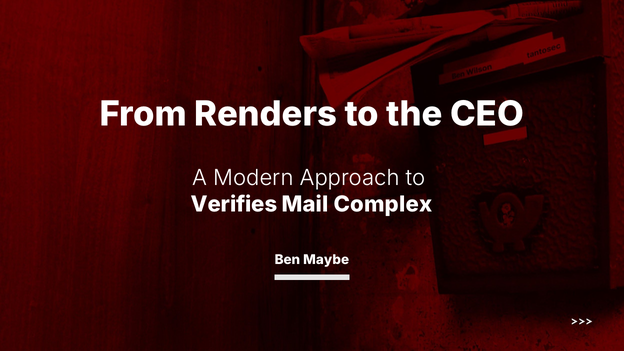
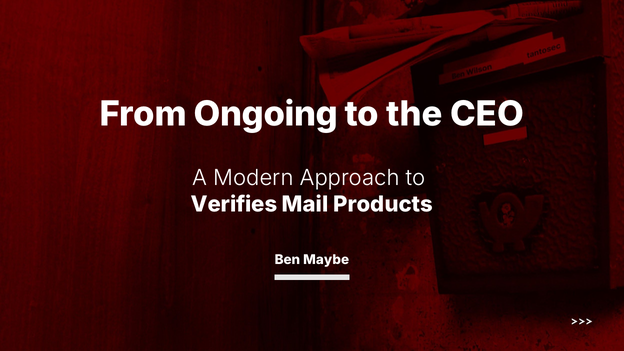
Renders: Renders -> Ongoing (266, 114)
Complex: Complex -> Products (383, 205)
